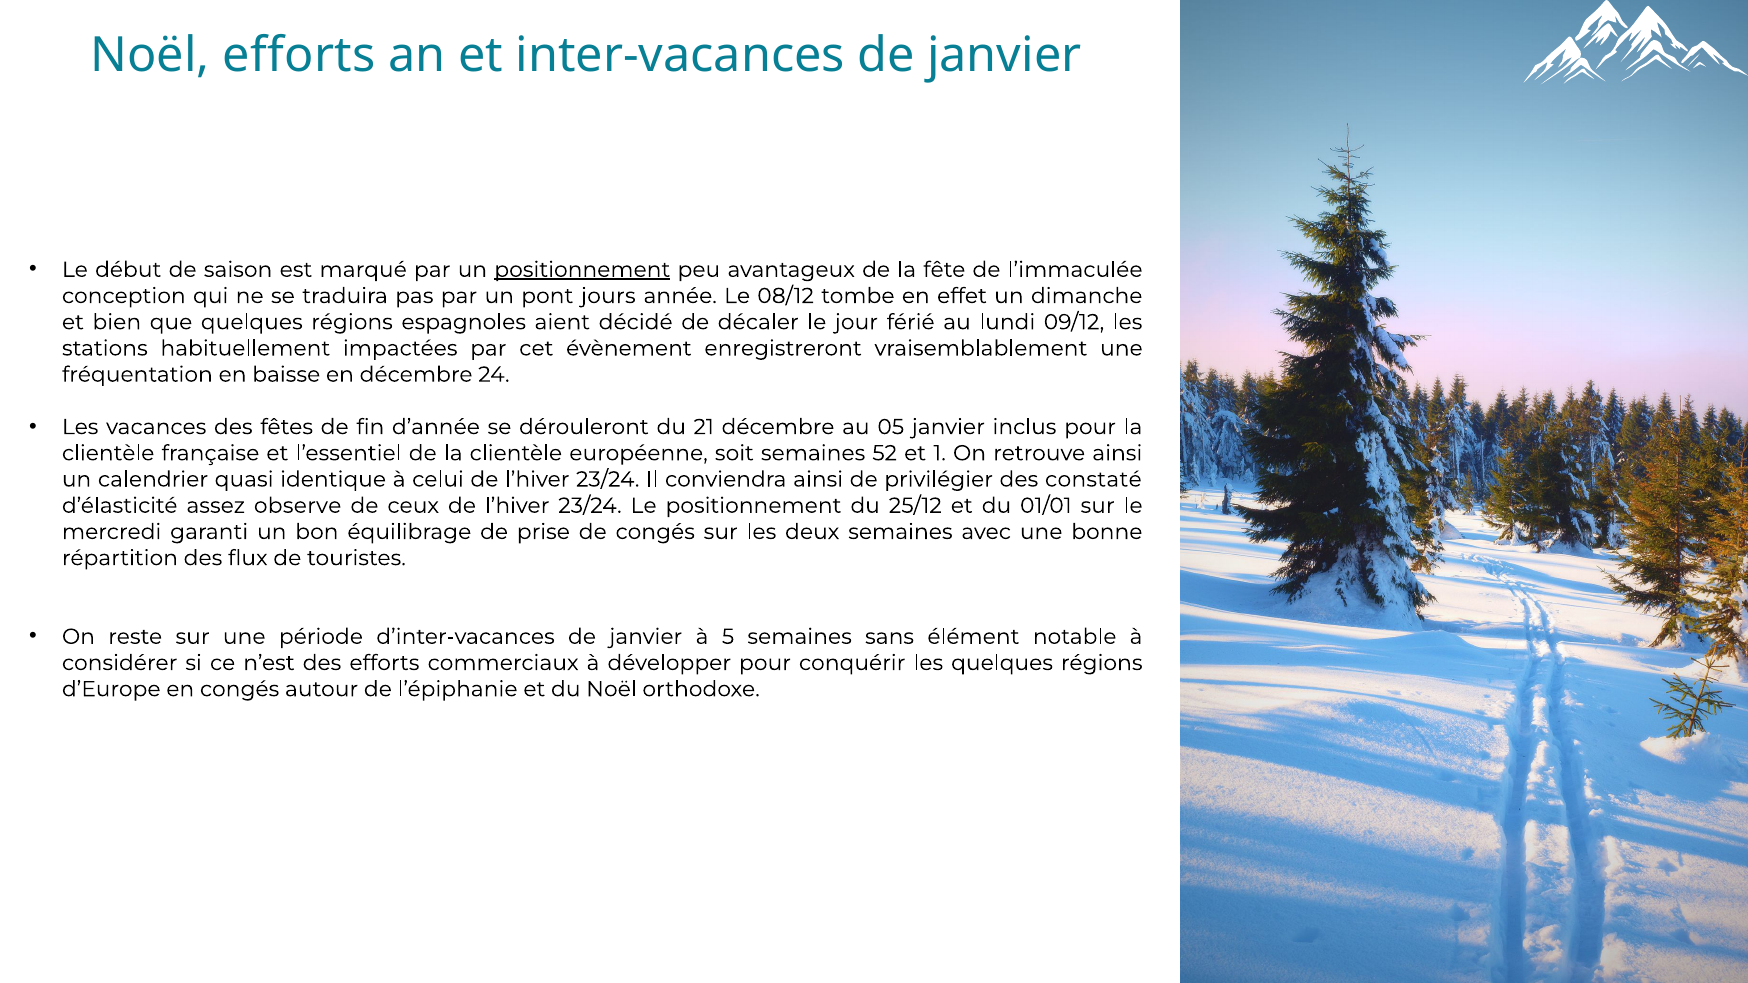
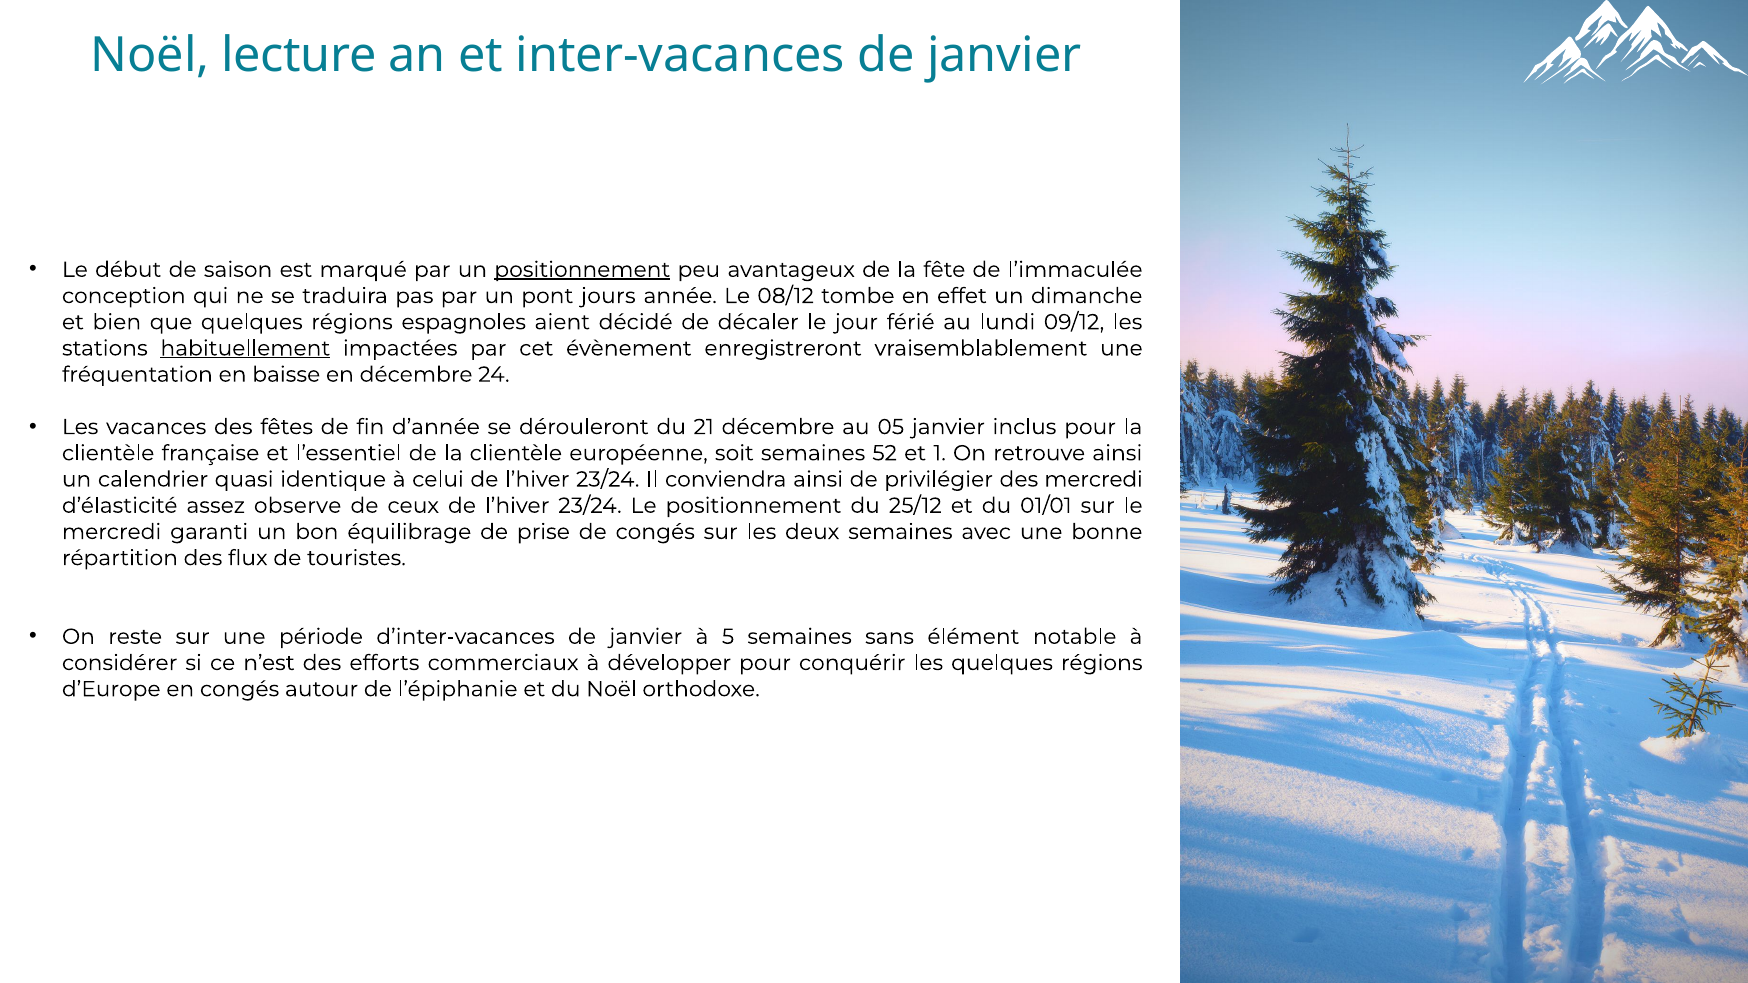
Noël efforts: efforts -> lecture (299, 56)
habituellement underline: none -> present (245, 348)
des constaté: constaté -> mercredi (1094, 480)
